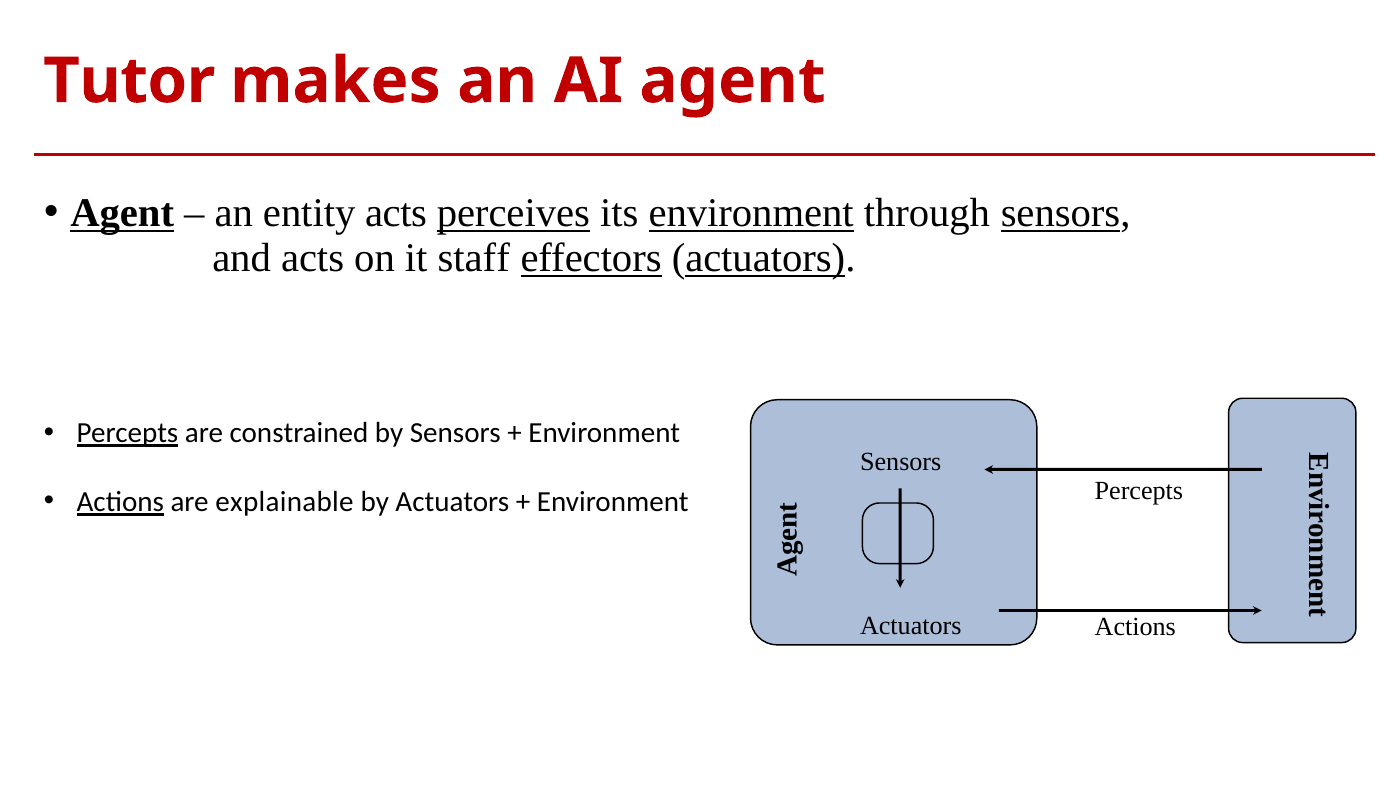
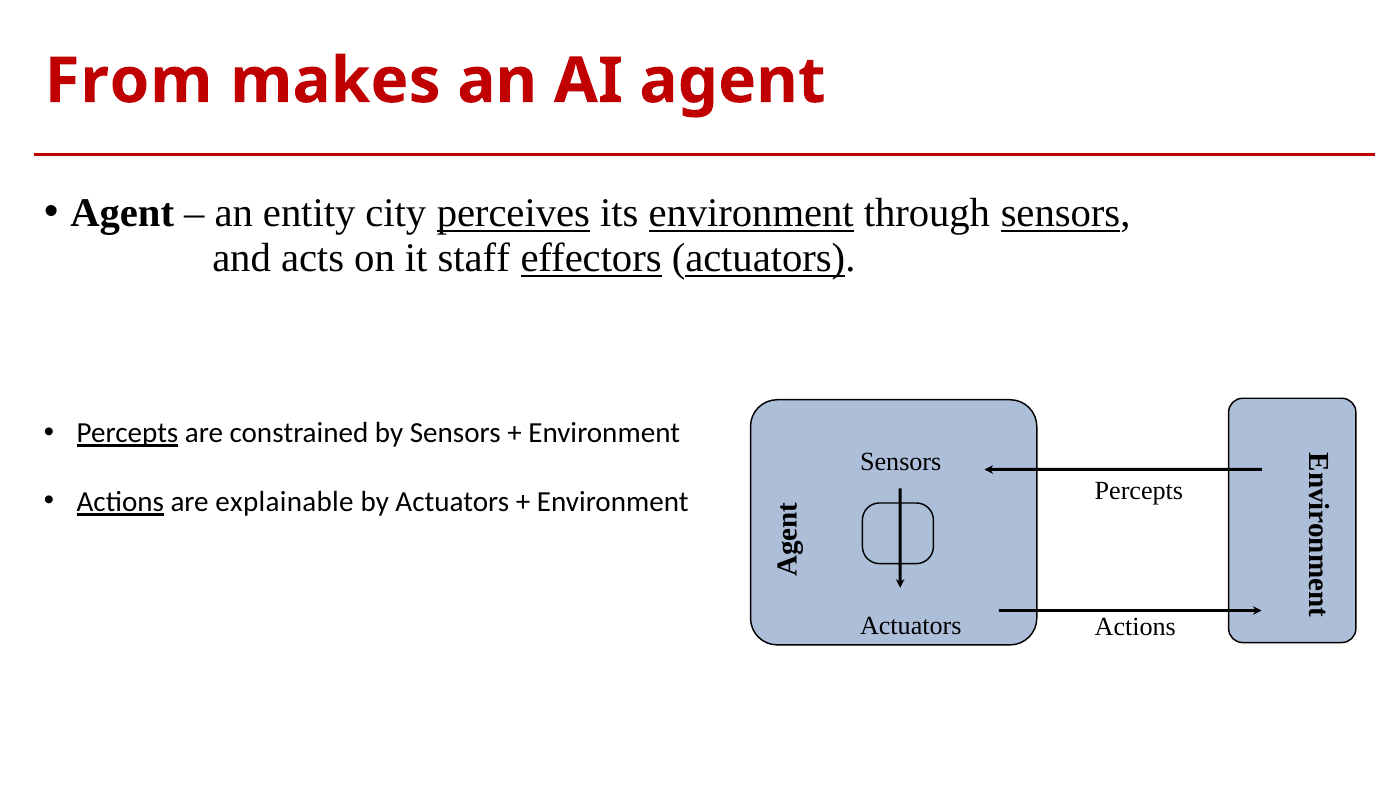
Tutor: Tutor -> From (129, 81)
Agent underline: present -> none (122, 213)
entity acts: acts -> city (396, 213)
